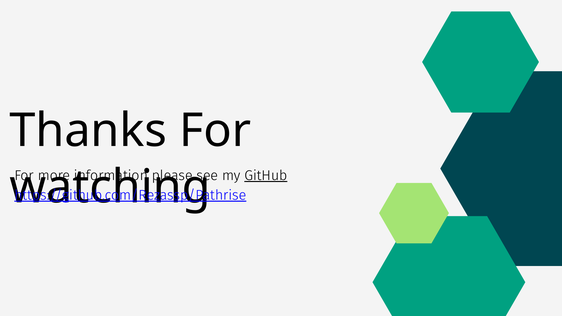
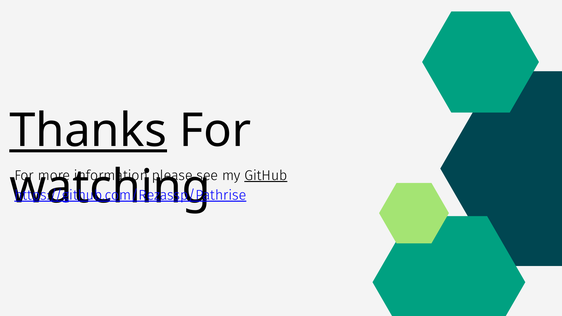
Thanks underline: none -> present (88, 131)
